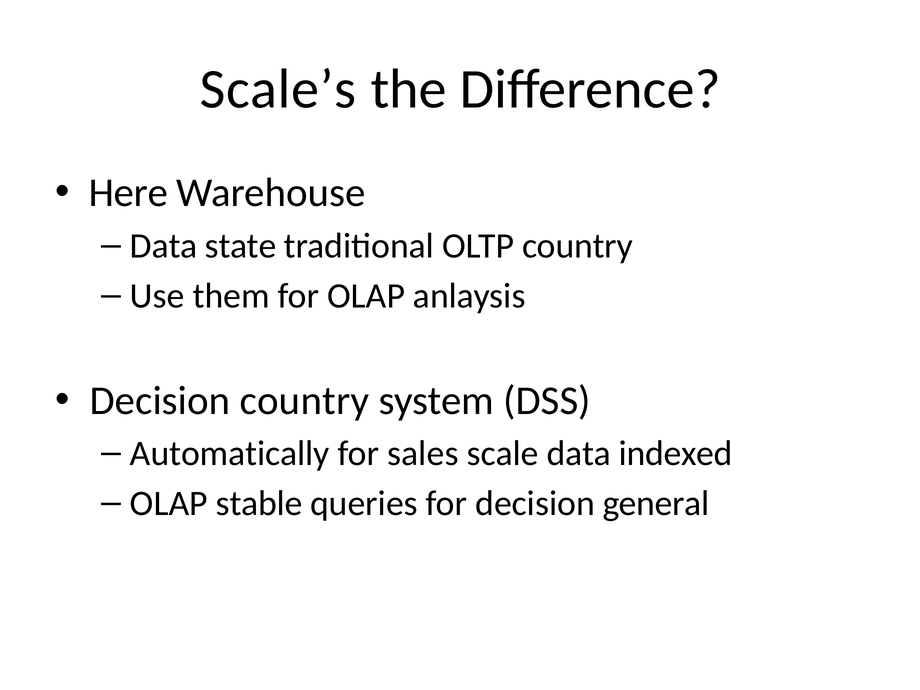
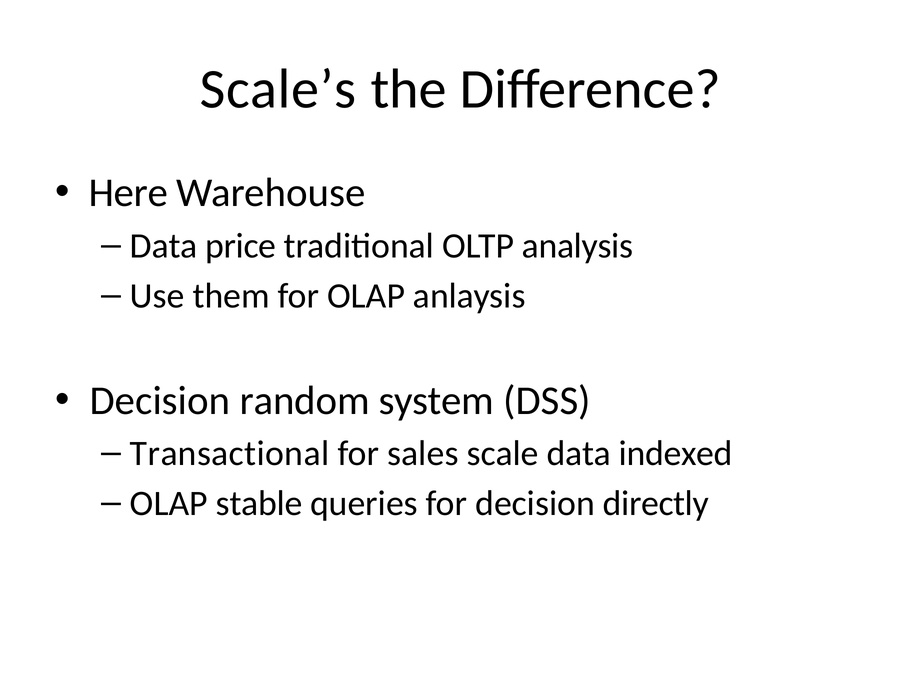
state: state -> price (241, 246)
OLTP country: country -> analysis (577, 246)
Decision country: country -> random (305, 401)
Automatically: Automatically -> Transactional (230, 453)
general: general -> directly (656, 504)
